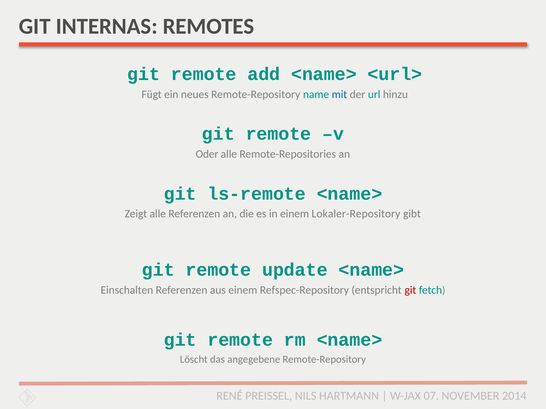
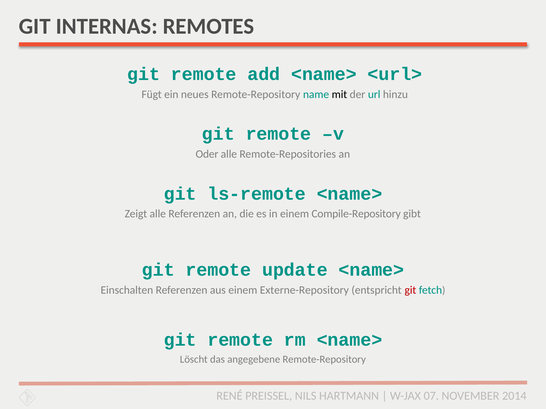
mit colour: blue -> black (339, 95)
Lokaler-Repository: Lokaler-Repository -> Compile-Repository (356, 214)
Refspec-Repository: Refspec-Repository -> Externe-Repository (304, 290)
